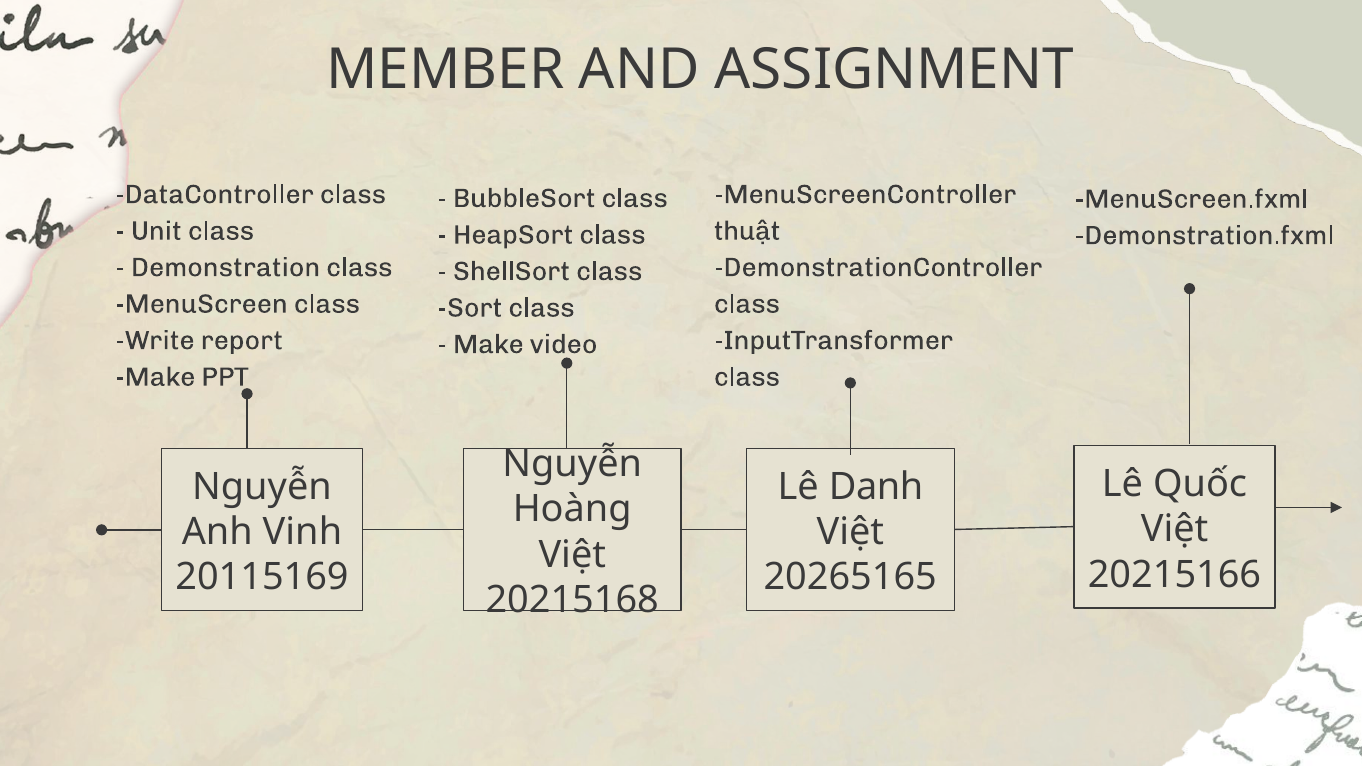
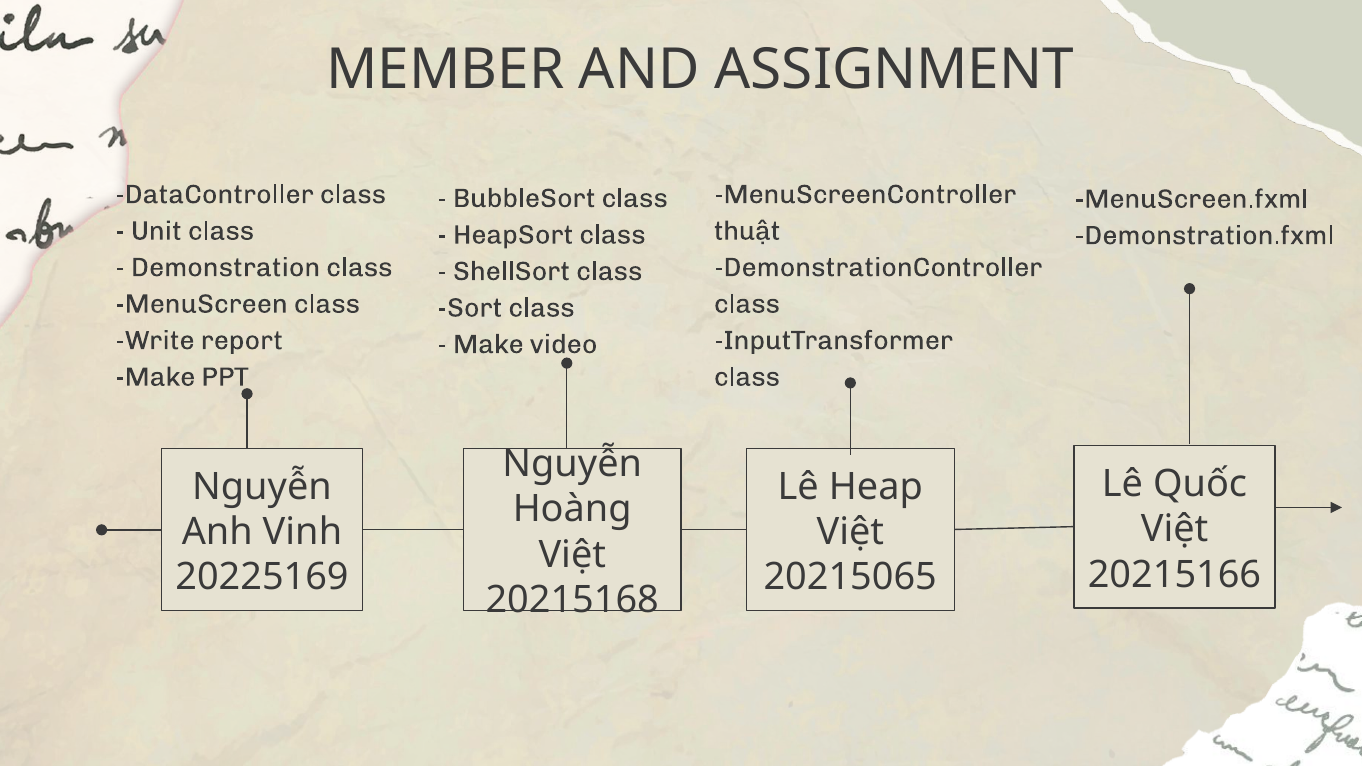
Danh: Danh -> Heap (876, 487)
20115169: 20115169 -> 20225169 (262, 578)
20265165: 20265165 -> 20215065 (850, 578)
